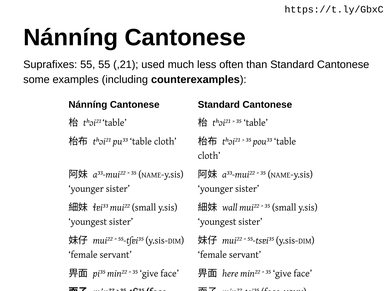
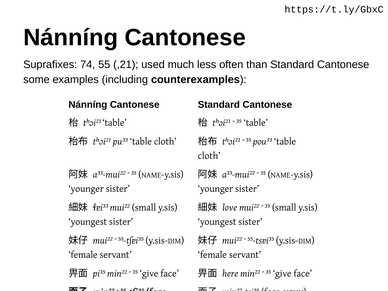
Suprafixes 55: 55 -> 74 (88, 64)
wall: wall -> love (230, 207)
